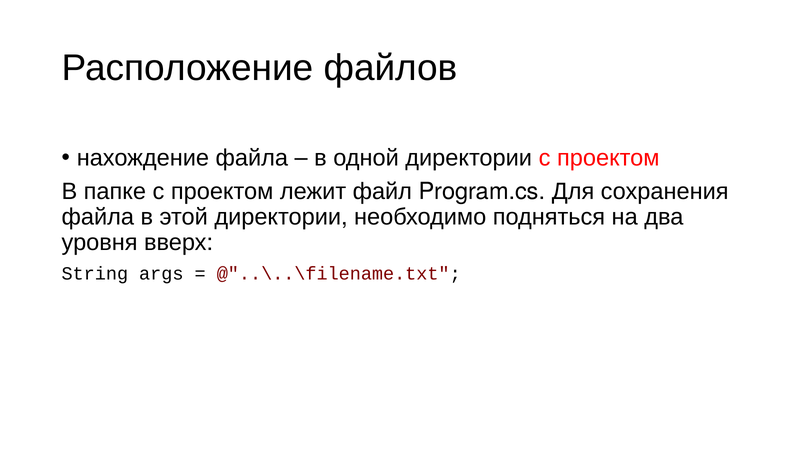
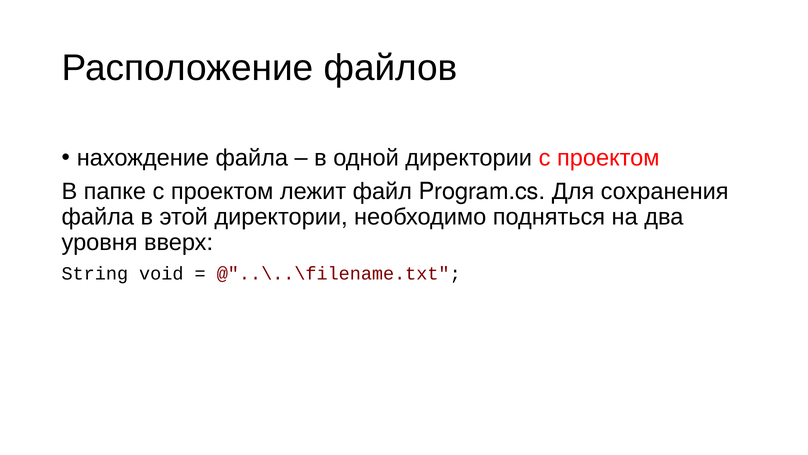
args: args -> void (161, 274)
